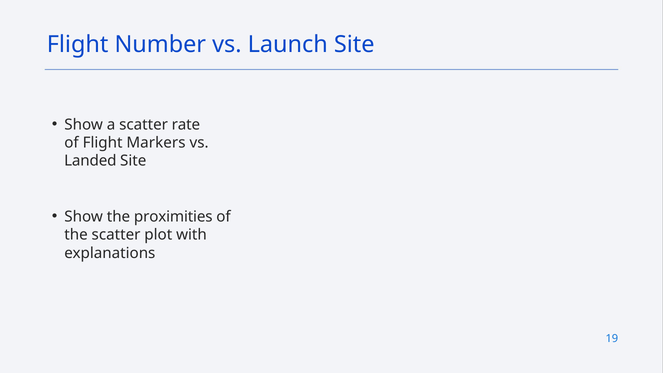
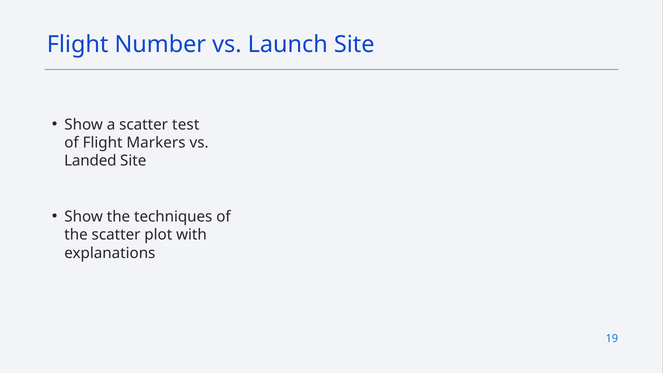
rate: rate -> test (186, 124)
proximities: proximities -> techniques (173, 217)
